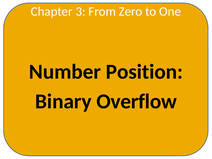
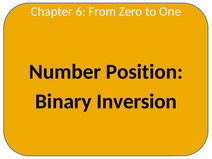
3: 3 -> 6 (81, 11)
Overflow: Overflow -> Inversion (137, 101)
